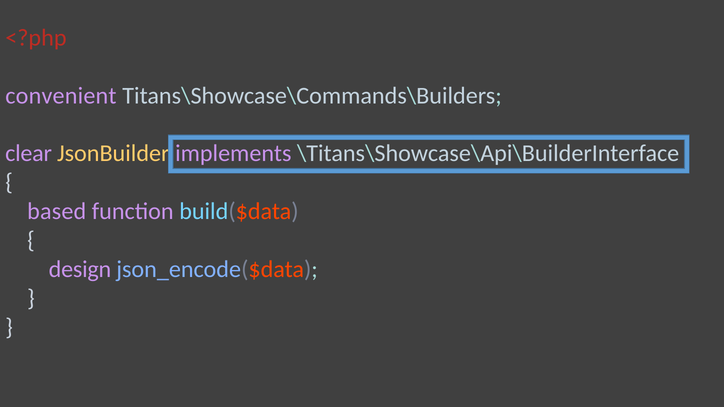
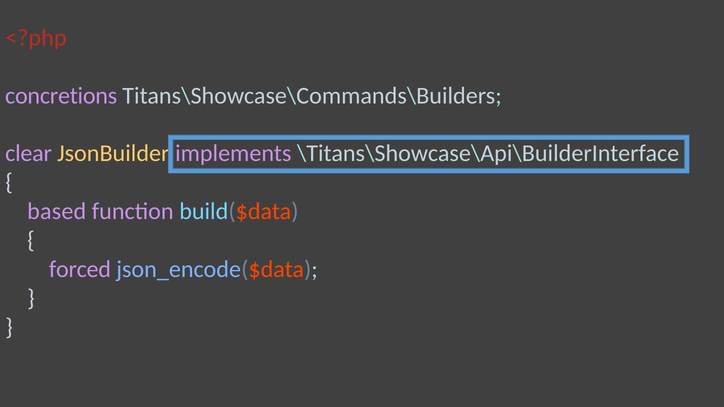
convenient: convenient -> concretions (61, 96)
design: design -> forced (80, 269)
